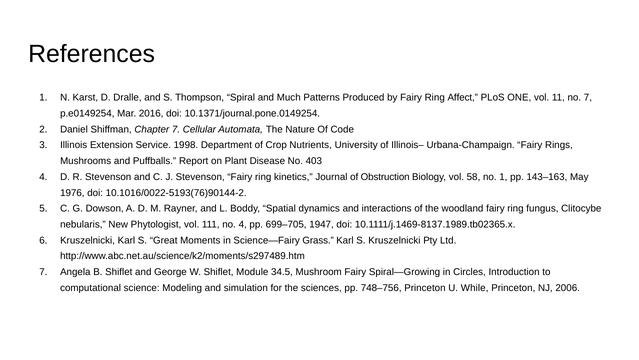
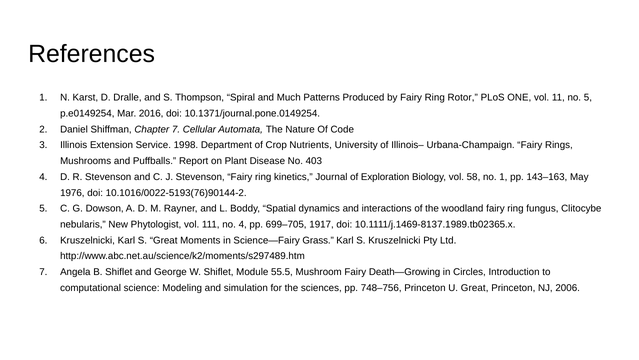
Affect: Affect -> Rotor (463, 98)
no 7: 7 -> 5 (588, 98)
Obstruction: Obstruction -> Exploration (385, 177)
1947: 1947 -> 1917 (322, 224)
34.5: 34.5 -> 55.5 (282, 272)
Spiral—Growing: Spiral—Growing -> Death—Growing (405, 272)
U While: While -> Great (475, 287)
